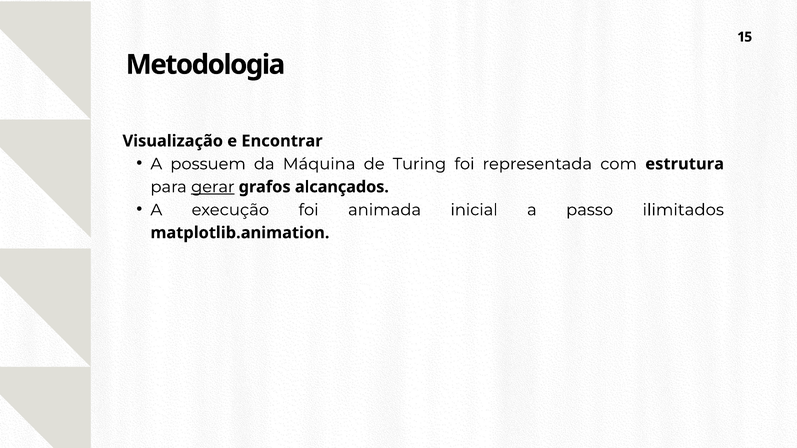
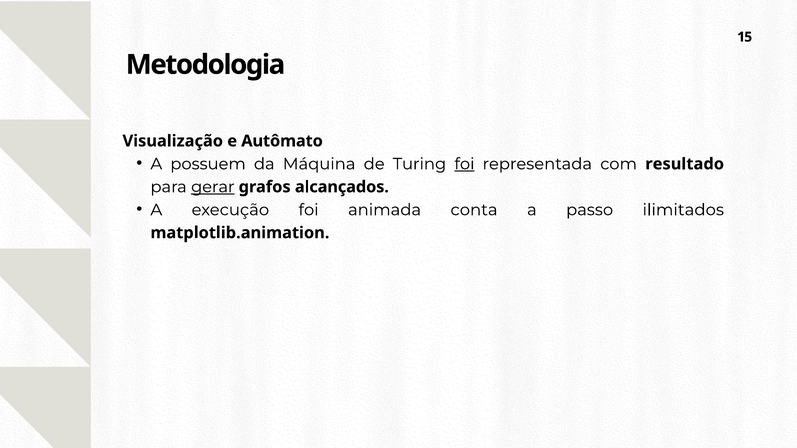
Encontrar: Encontrar -> Autômato (282, 141)
foi underline: none -> present (464, 164)
estrutura: estrutura -> resultado (685, 164)
inicial: inicial -> conta (474, 210)
